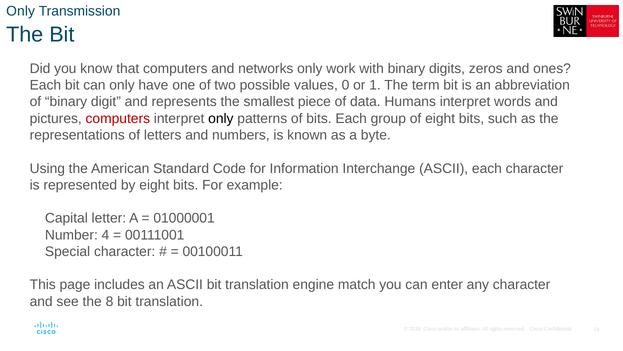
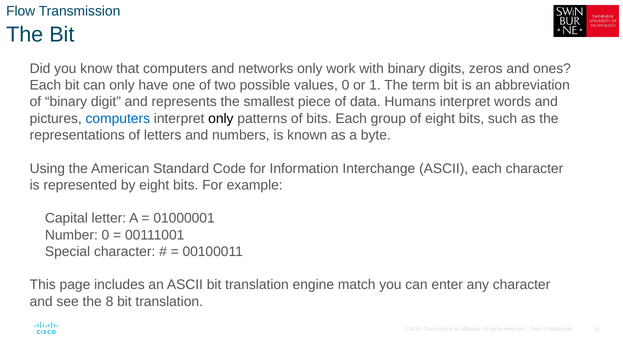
Only: Only -> Flow (21, 11)
computers colour: red -> blue (118, 118)
Number 4: 4 -> 0 (105, 235)
